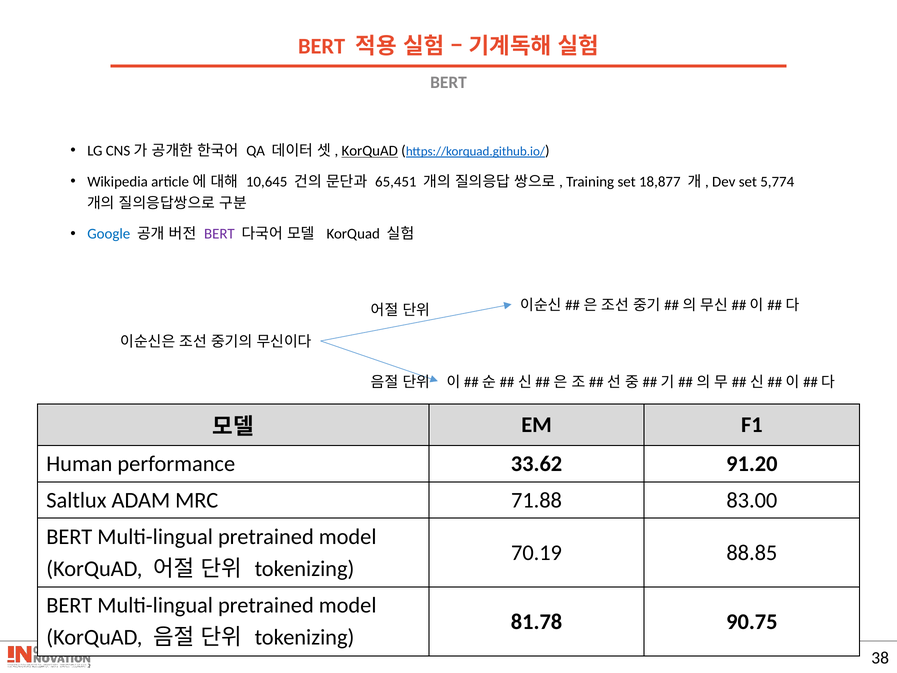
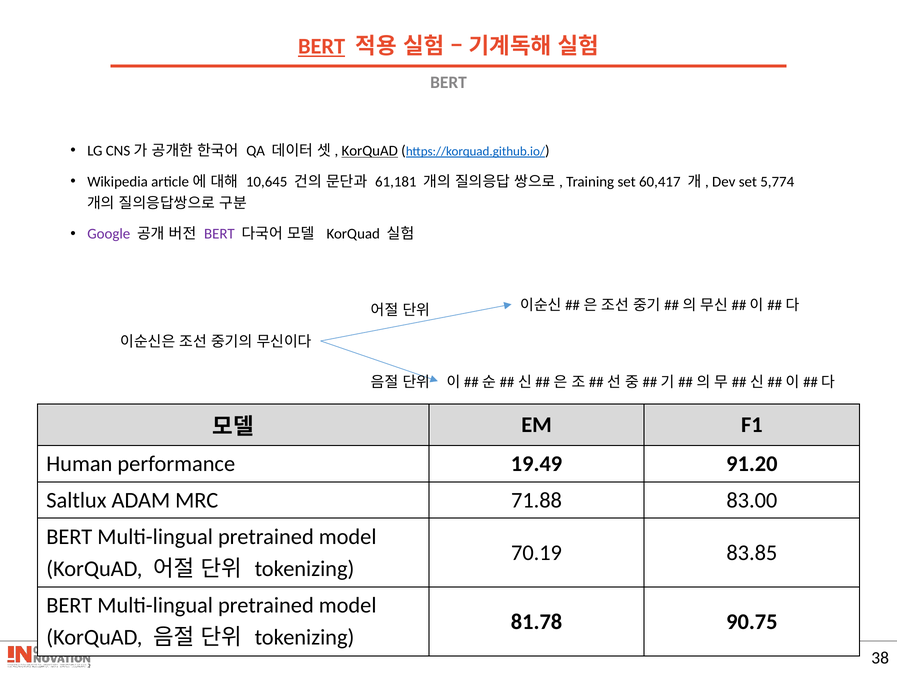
BERT underline: none -> present (322, 46)
65,451: 65,451 -> 61,181 (396, 182)
18,877: 18,877 -> 60,417 (660, 182)
Google colour: blue -> purple (109, 234)
33.62: 33.62 -> 19.49 (537, 464)
88.85: 88.85 -> 83.85 (752, 553)
